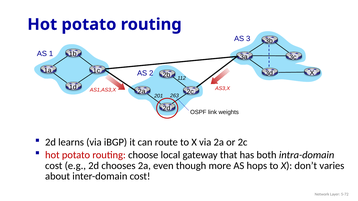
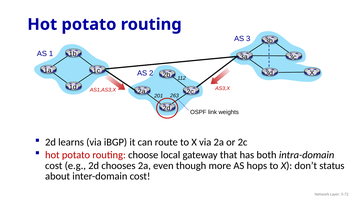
varies: varies -> status (332, 166)
